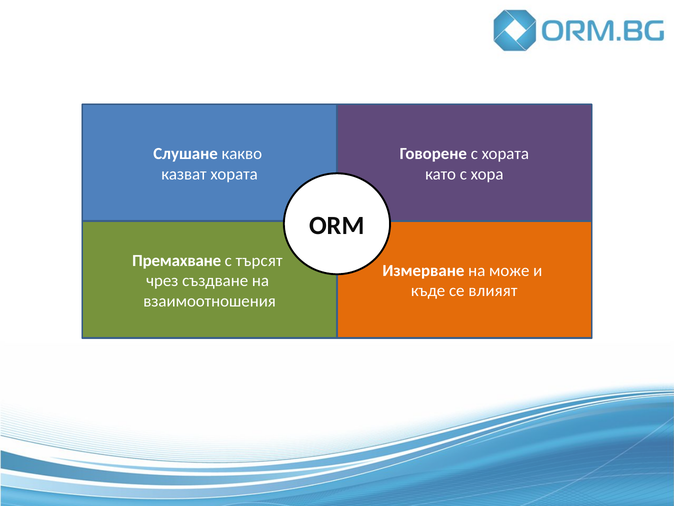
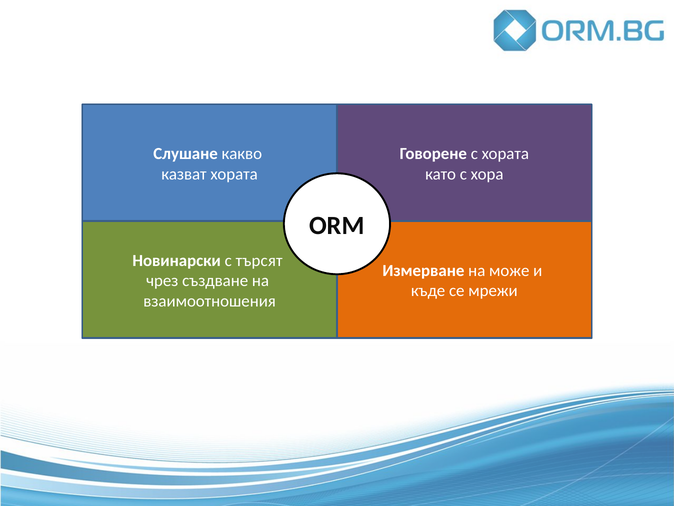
Премахване: Премахване -> Новинарски (177, 260)
влияят: влияят -> мрежи (493, 291)
